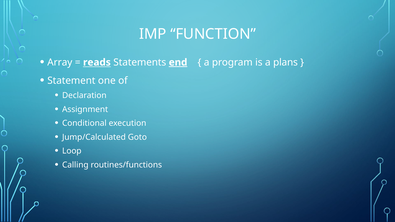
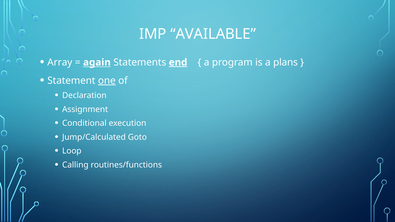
FUNCTION: FUNCTION -> AVAILABLE (213, 34)
reads: reads -> again (97, 62)
one underline: none -> present (107, 81)
